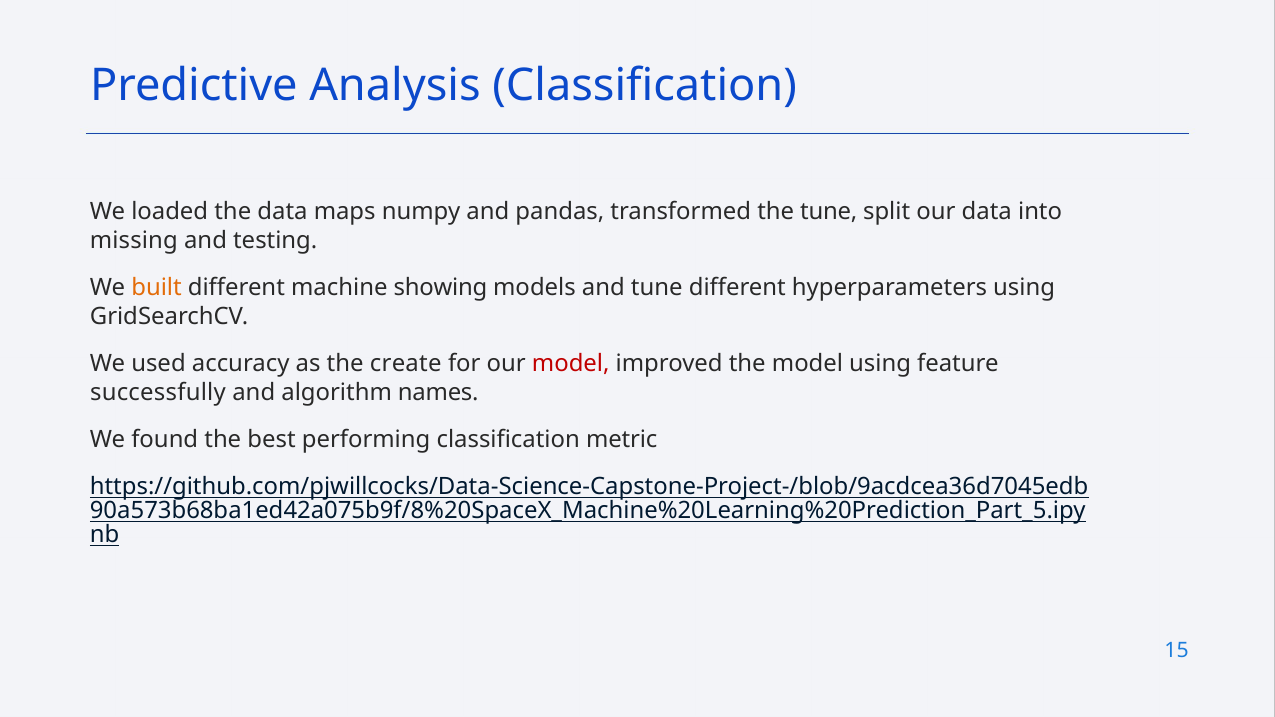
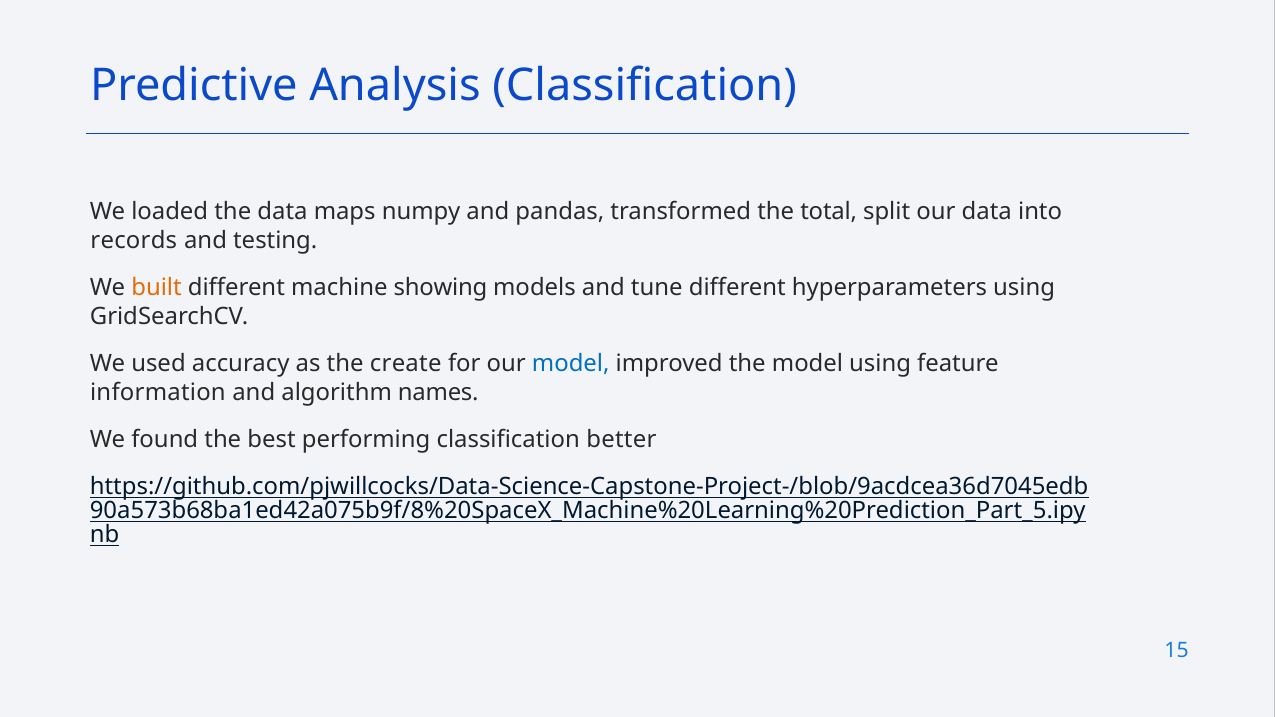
the tune: tune -> total (829, 212)
missing: missing -> records (134, 240)
model colour: red -> blue (571, 364)
successfully: successfully -> information (158, 392)
metric: metric -> better (621, 440)
